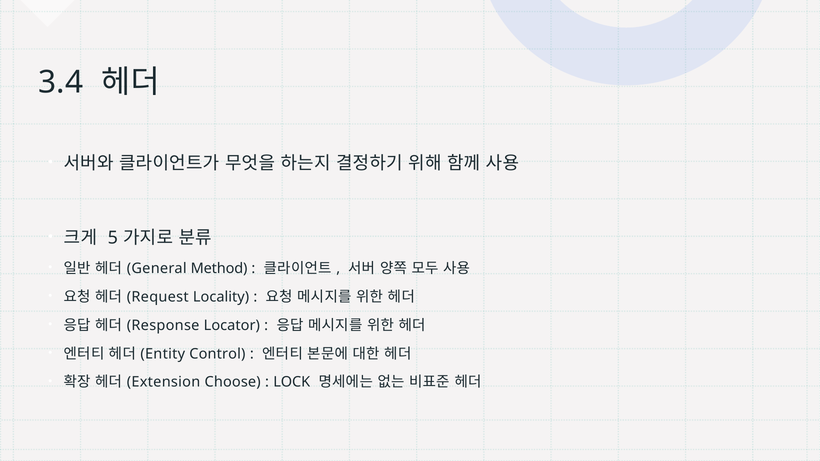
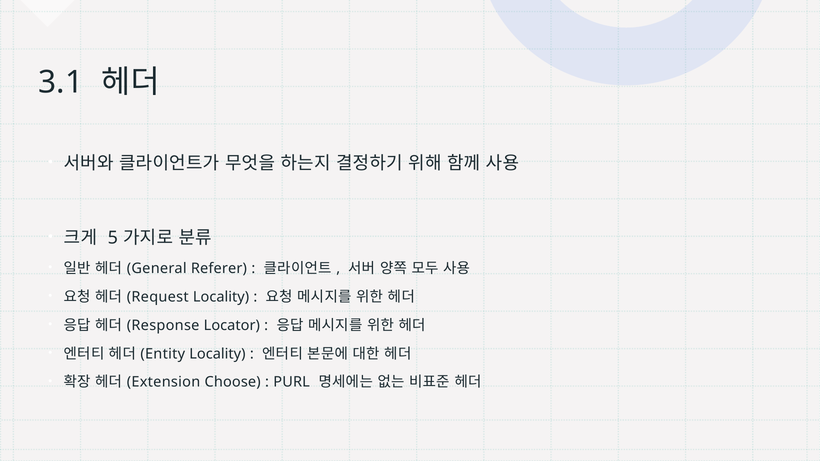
3.4: 3.4 -> 3.1 (61, 83)
Method: Method -> Referer (219, 269)
Control: Control -> Locality (217, 354)
LOCK: LOCK -> PURL (292, 382)
